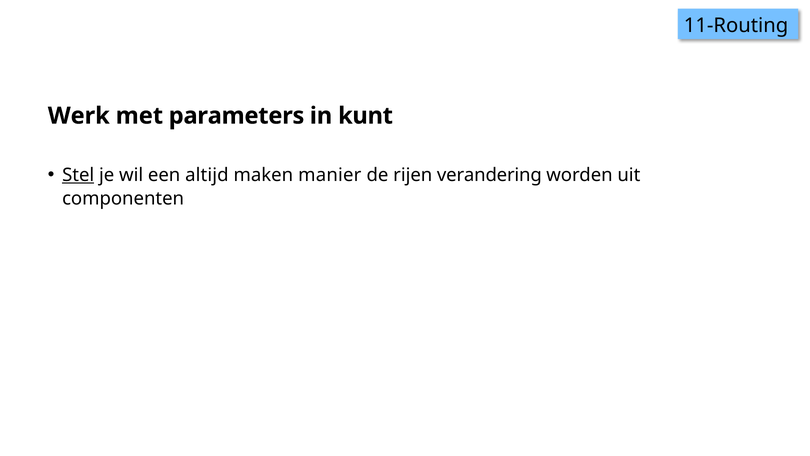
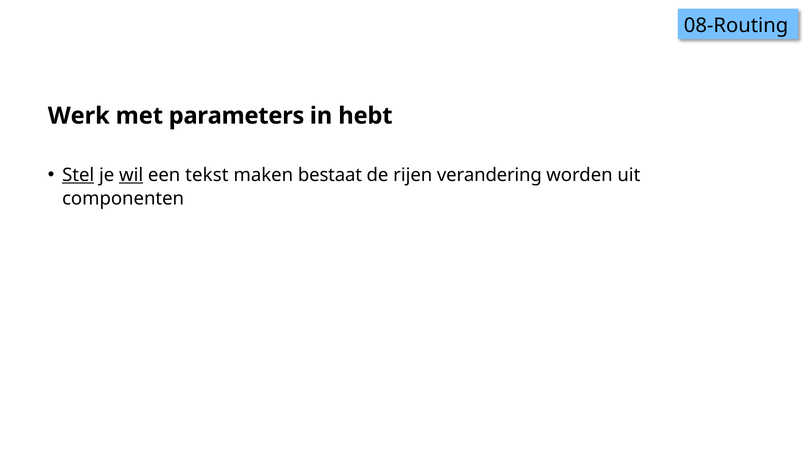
11-Routing: 11-Routing -> 08-Routing (736, 25)
kunt: kunt -> hebt (365, 116)
wil underline: none -> present (131, 175)
altijd: altijd -> tekst (207, 175)
manier: manier -> bestaat (330, 175)
